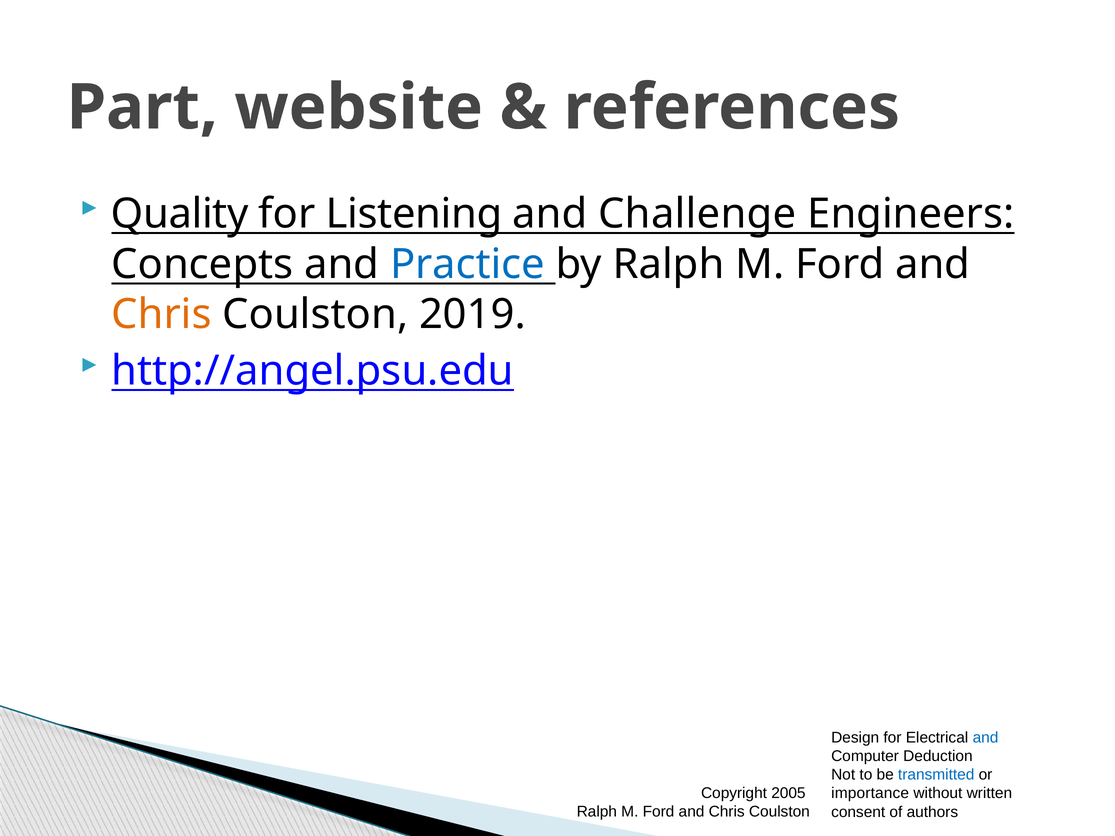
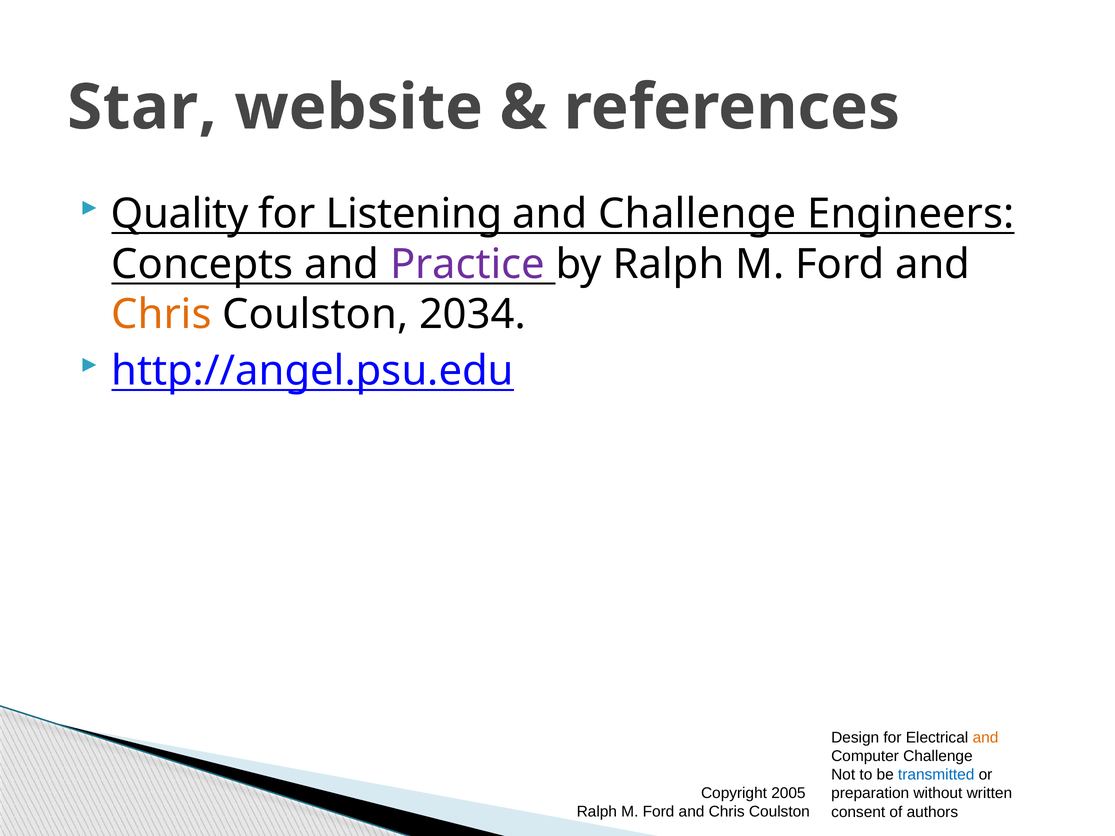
Part: Part -> Star (142, 108)
Practice colour: blue -> purple (468, 264)
2019: 2019 -> 2034 (472, 315)
and colour: blue -> orange (986, 738)
Computer Deduction: Deduction -> Challenge (938, 756)
importance: importance -> preparation (870, 794)
